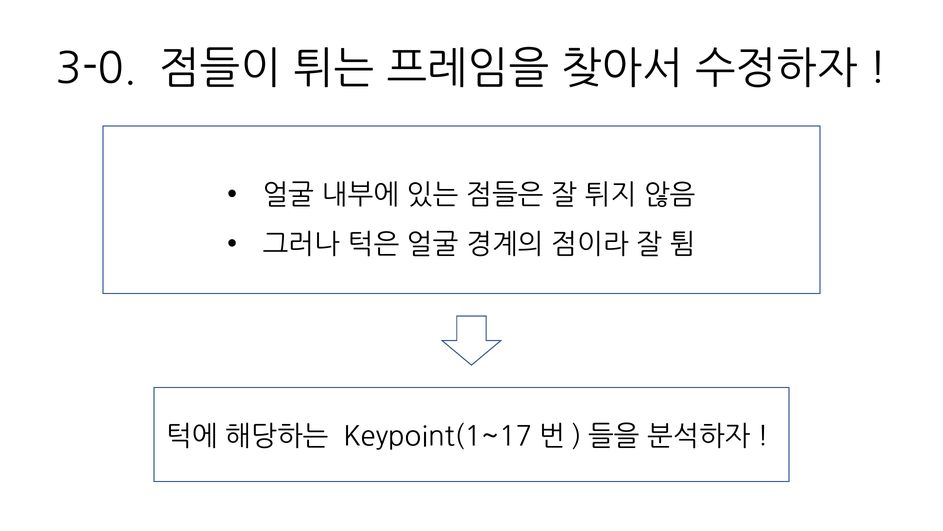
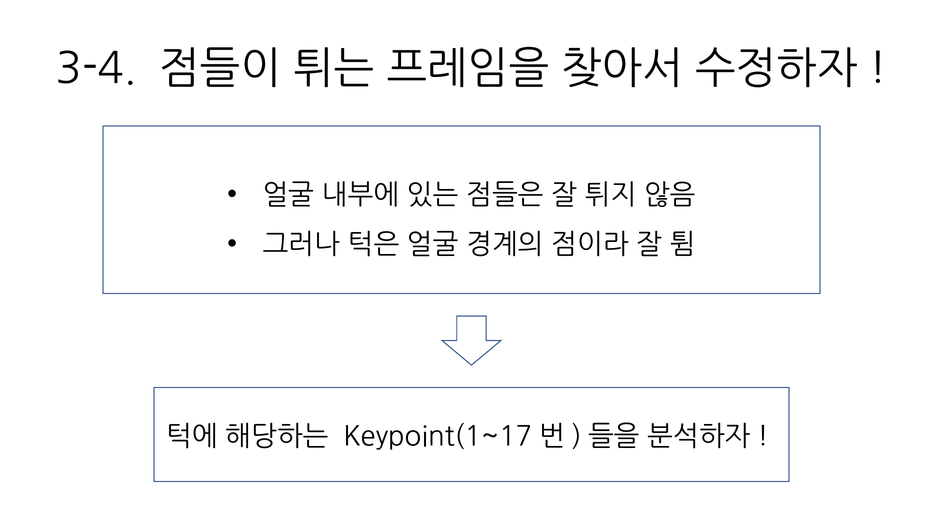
3-0: 3-0 -> 3-4 (96, 69)
